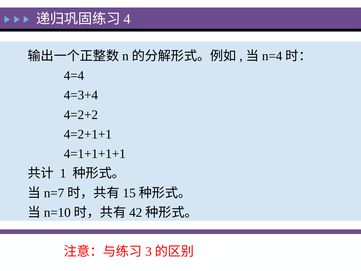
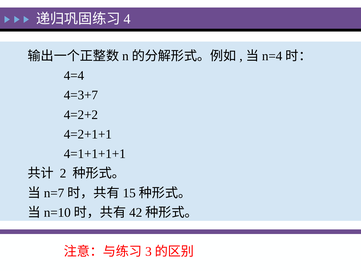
4=3+4: 4=3+4 -> 4=3+7 (81, 95)
1: 1 -> 2 (63, 173)
